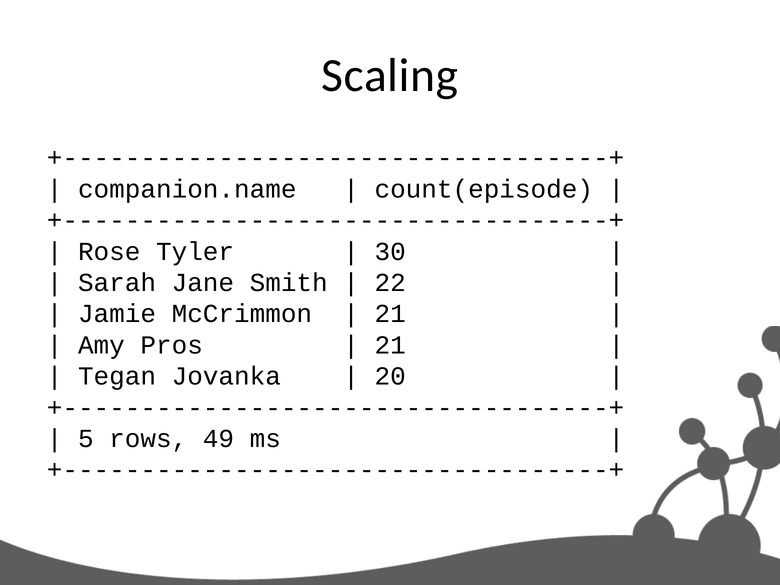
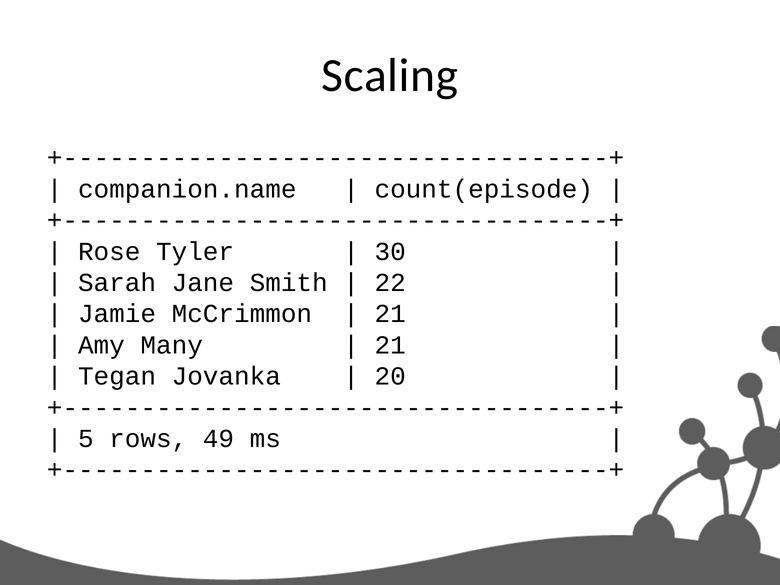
Pros: Pros -> Many (172, 345)
